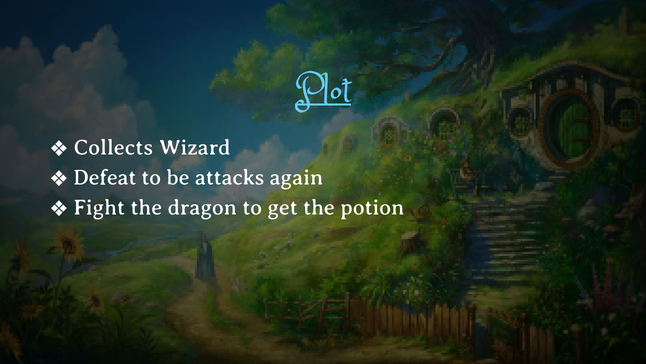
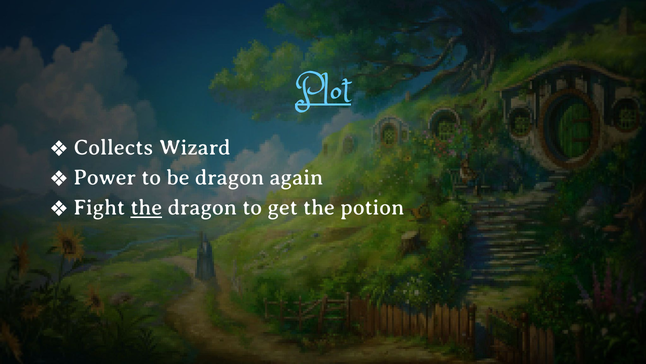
Defeat: Defeat -> Power (105, 177)
be attacks: attacks -> dragon (230, 177)
the underline: none -> present (146, 208)
